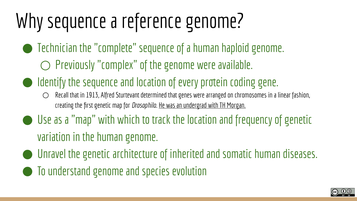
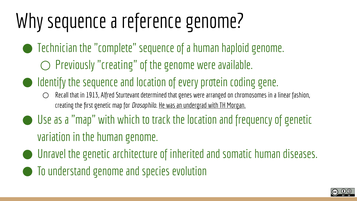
Previously complex: complex -> creating (117, 65)
